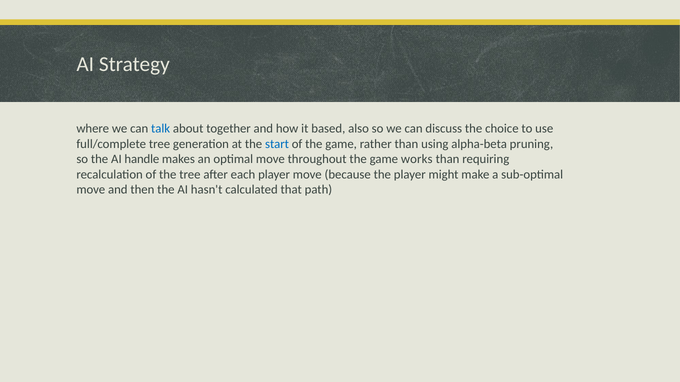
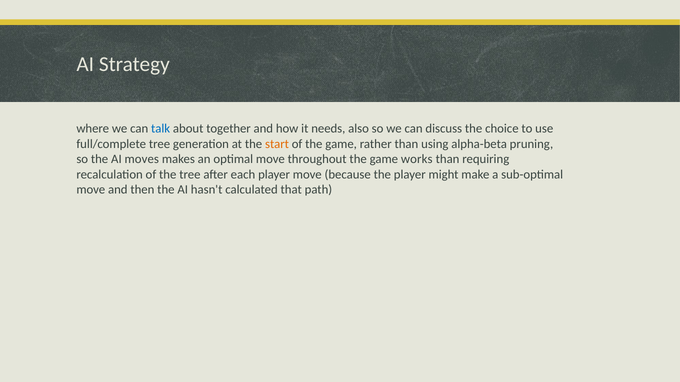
based: based -> needs (328, 129)
start colour: blue -> orange (277, 144)
handle: handle -> moves (142, 159)
